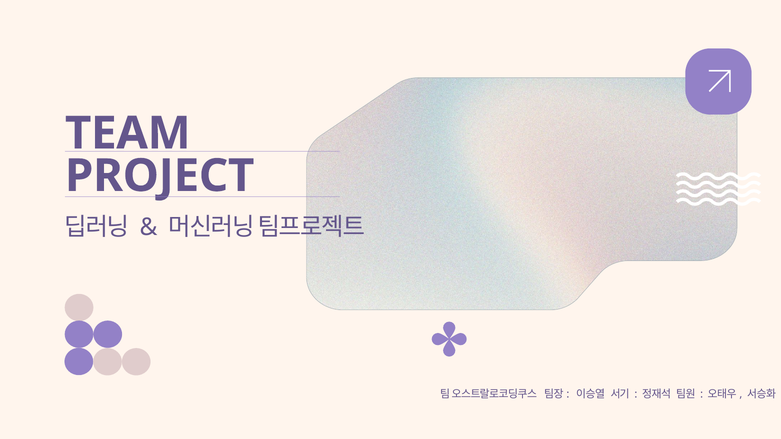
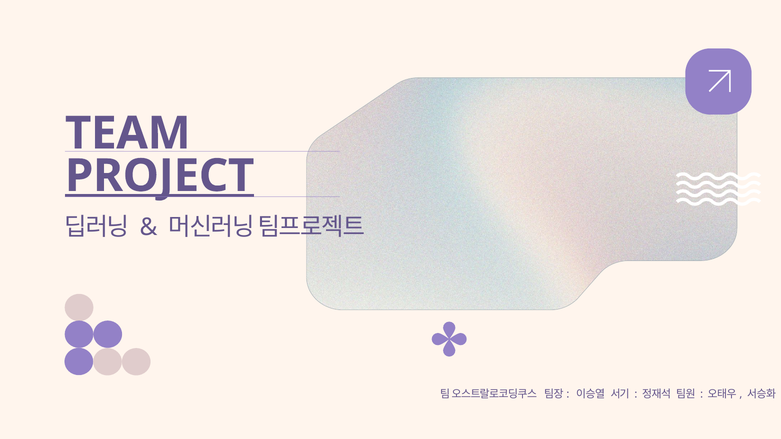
PROJECT underline: none -> present (160, 176)
